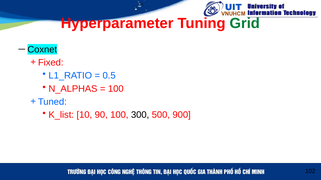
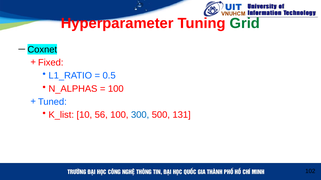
90: 90 -> 56 (101, 115)
300 colour: black -> blue (140, 115)
900: 900 -> 131 (182, 115)
